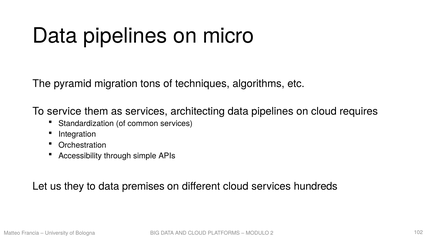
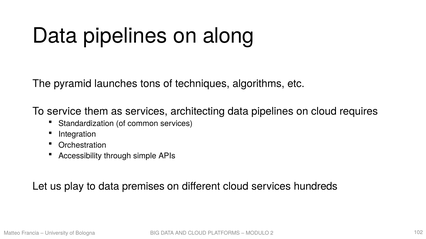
micro: micro -> along (228, 36)
migration: migration -> launches (116, 84)
they: they -> play (74, 187)
